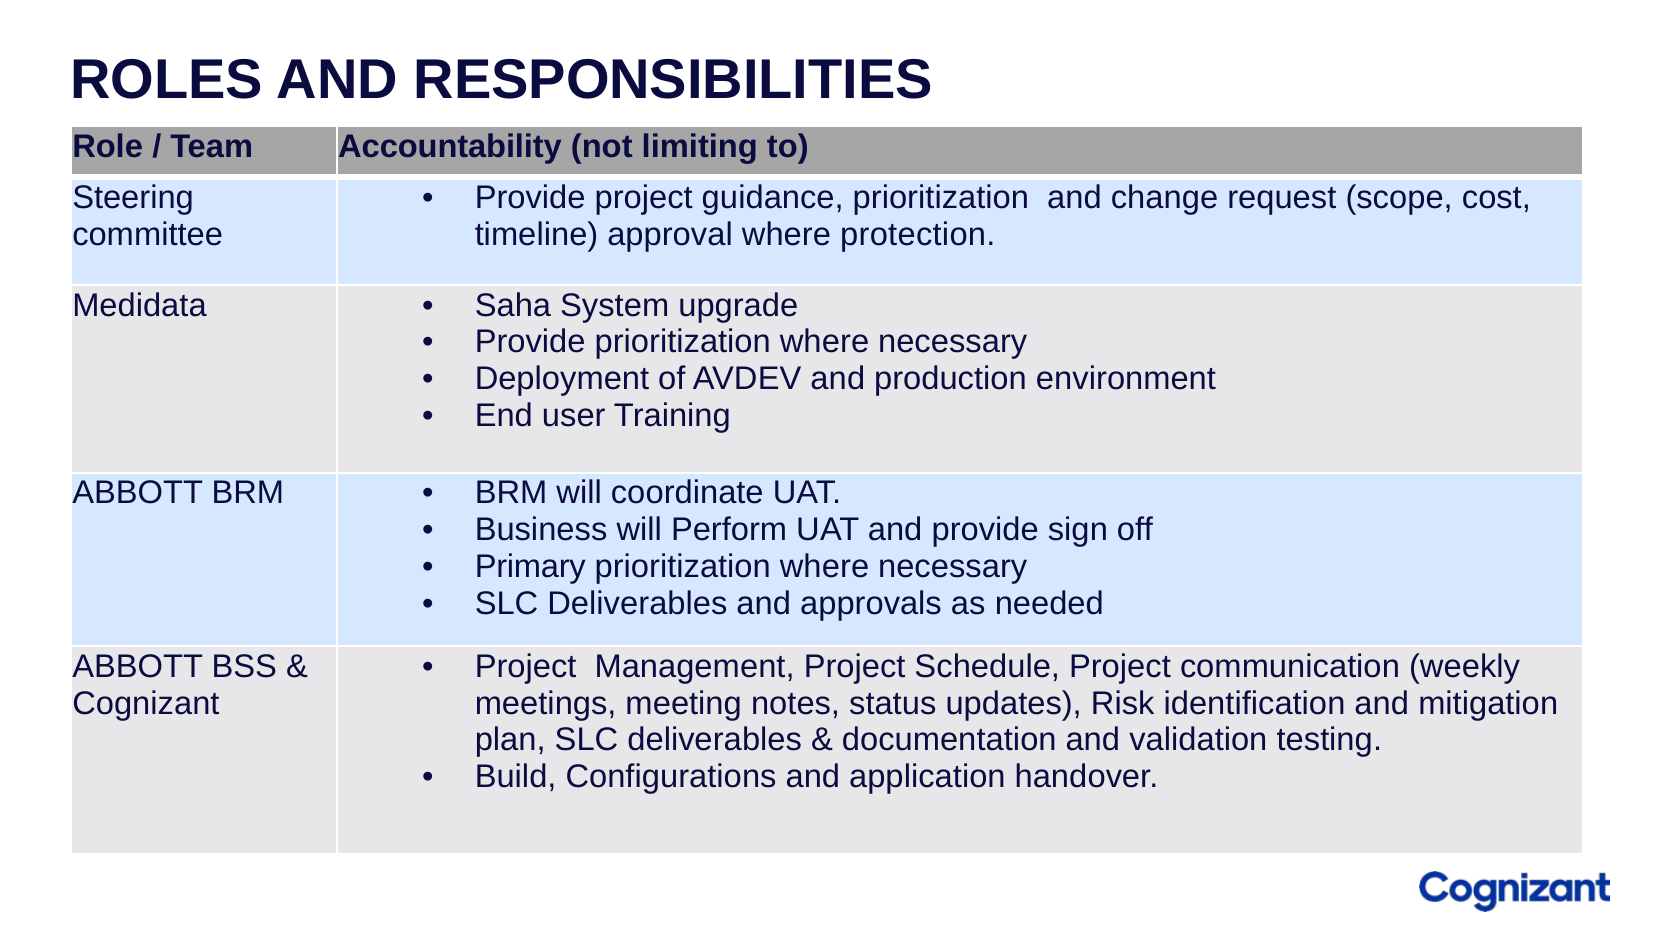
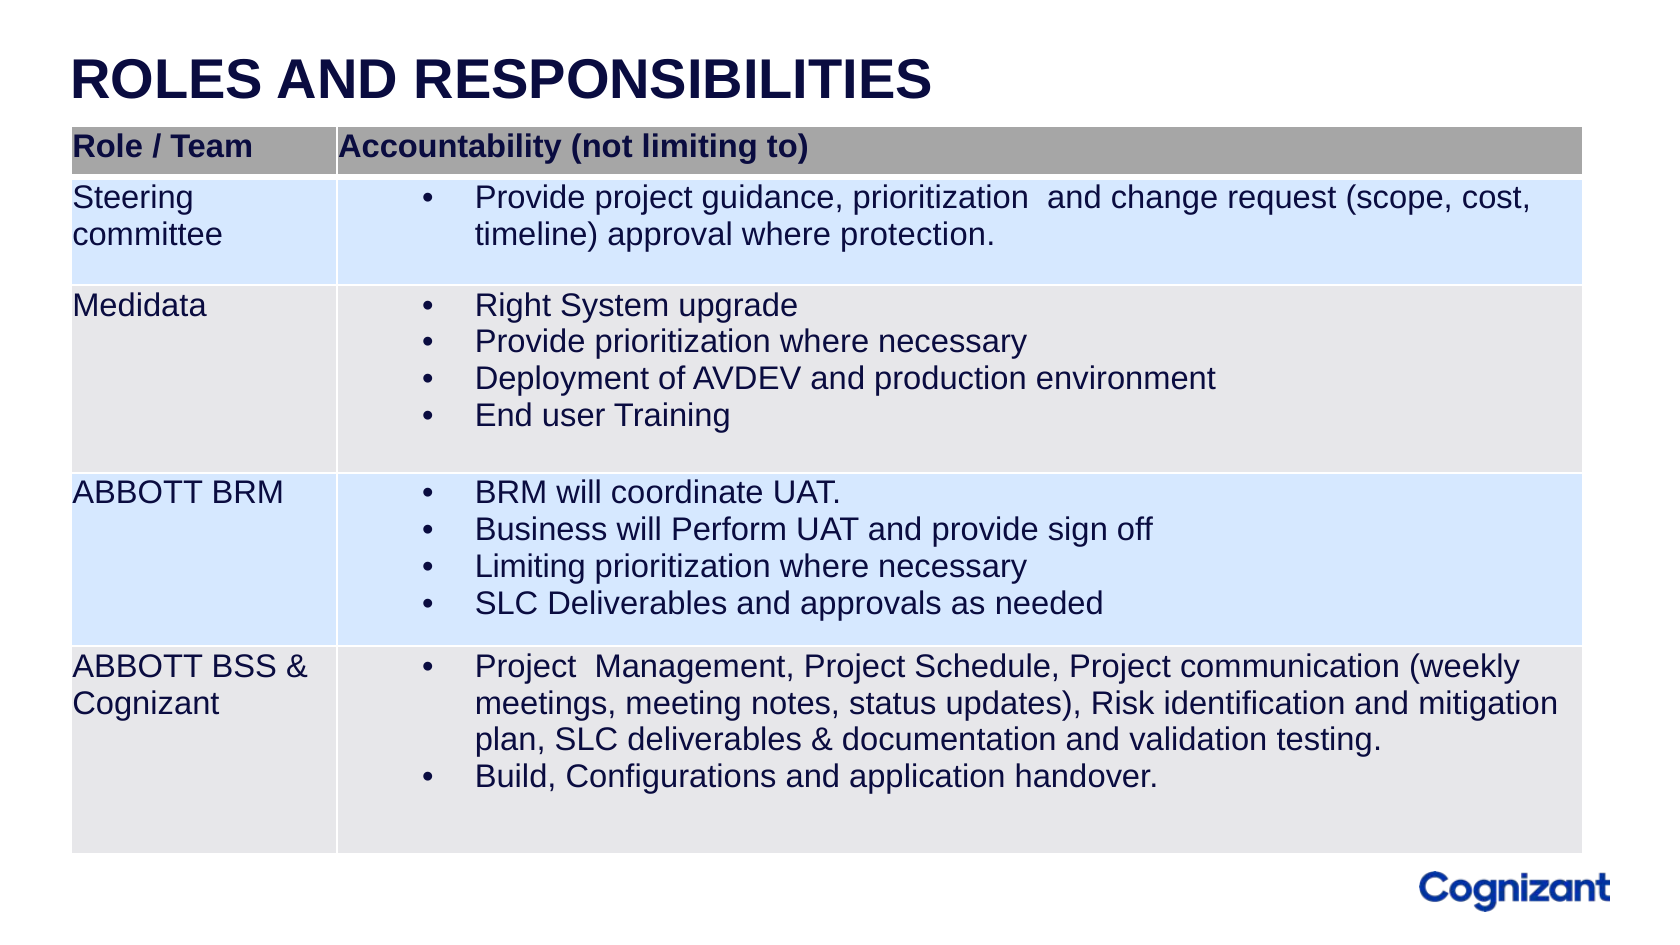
Saha: Saha -> Right (513, 306)
Primary: Primary -> Limiting (530, 567)
